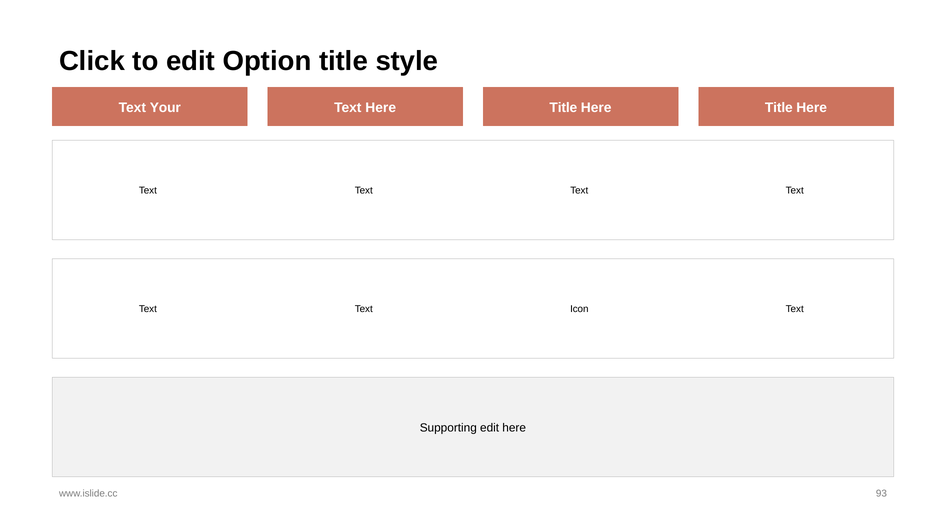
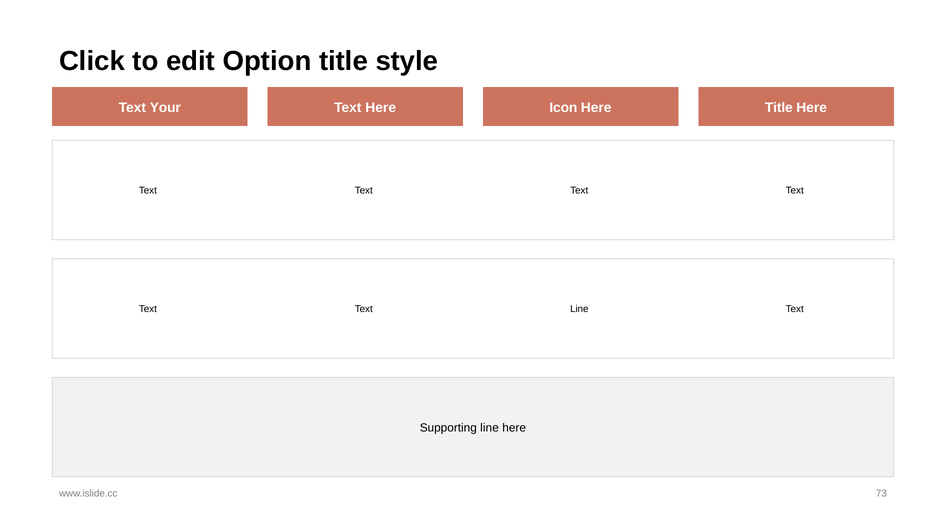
Text Here Title: Title -> Icon (563, 108)
Text Icon: Icon -> Line (579, 309)
Supporting edit: edit -> line (490, 428)
93: 93 -> 73 (881, 494)
